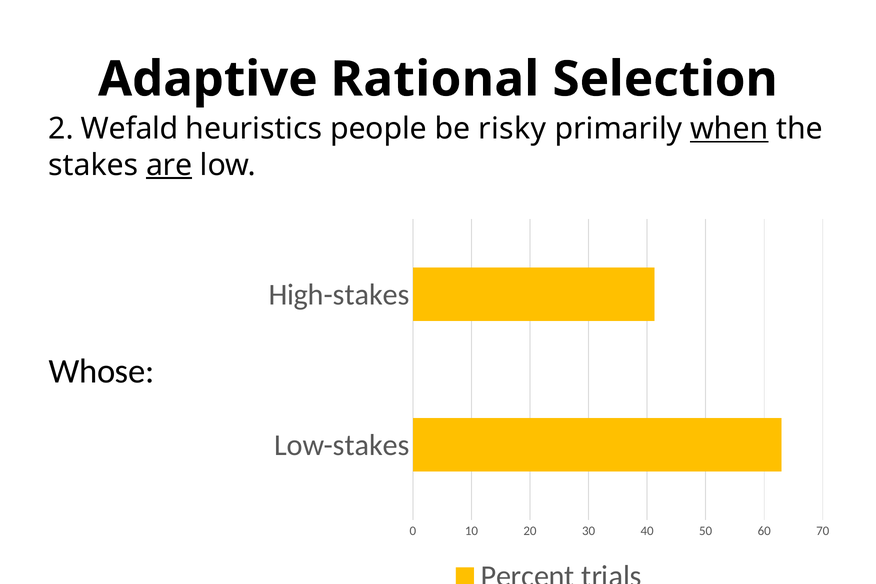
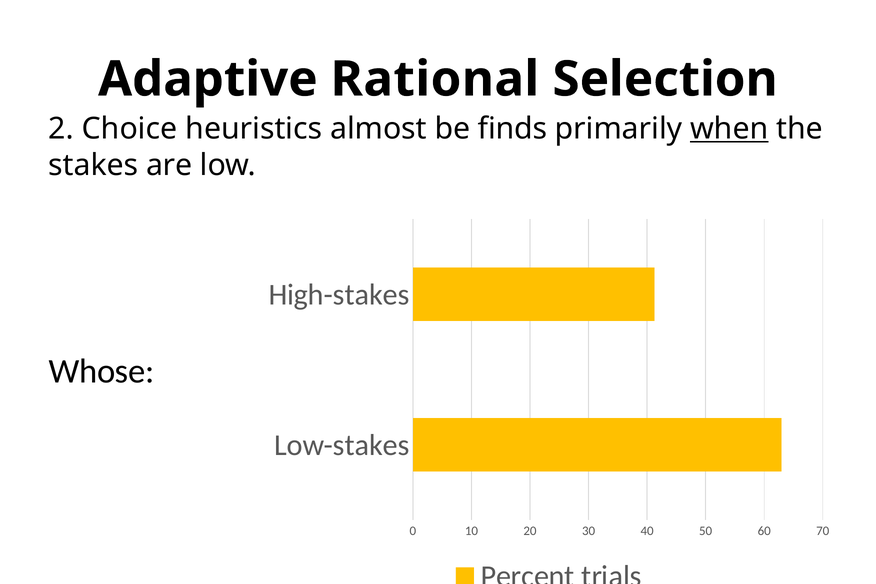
Wefald: Wefald -> Choice (130, 129)
people: people -> almost (378, 129)
risky: risky -> finds (513, 129)
are underline: present -> none (169, 165)
